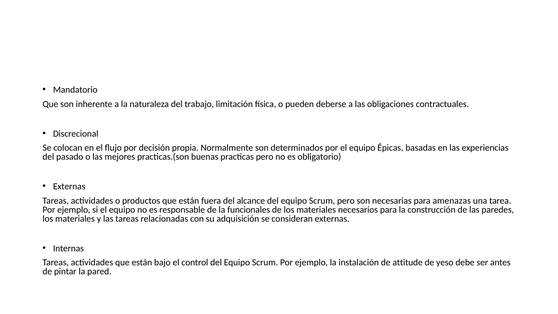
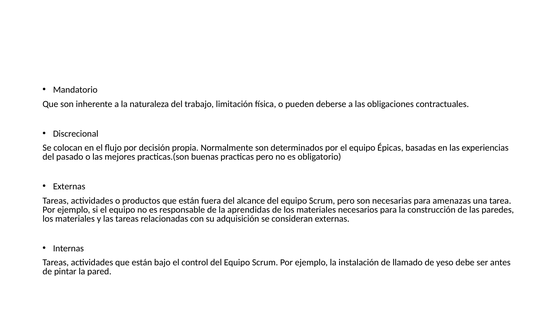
funcionales: funcionales -> aprendidas (249, 210)
attitude: attitude -> llamado (408, 262)
